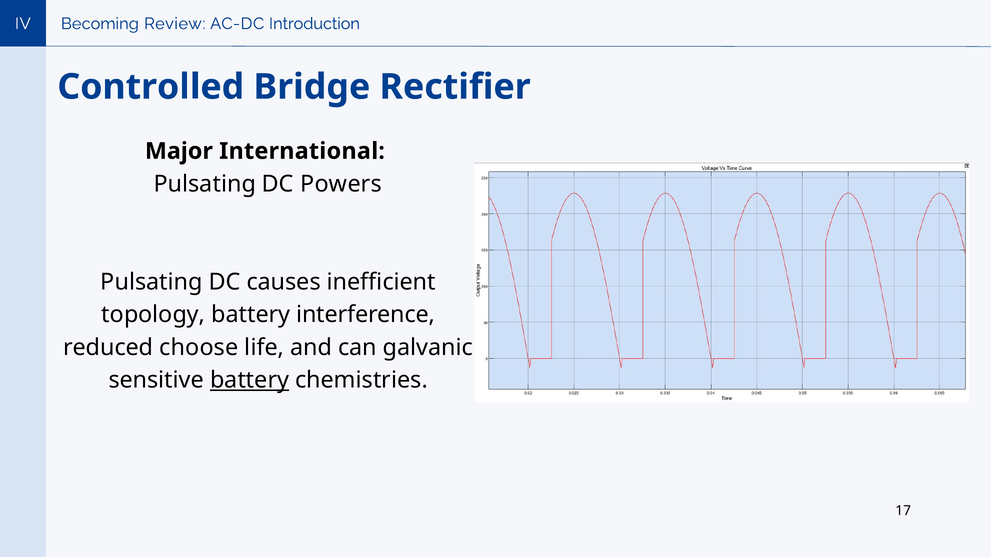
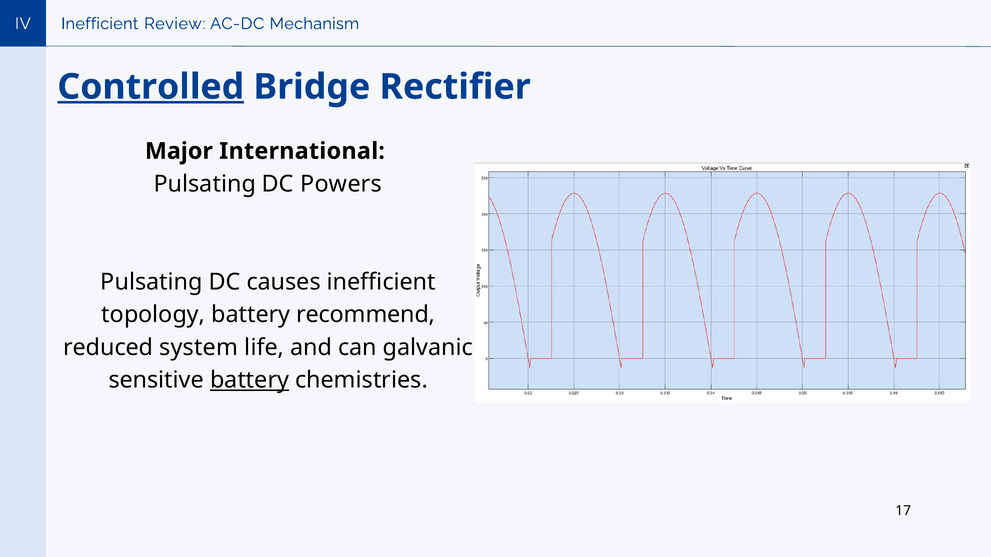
Becoming: Becoming -> Inefficient (100, 24)
Introduction: Introduction -> Mechanism (314, 24)
Controlled underline: none -> present (151, 87)
interference: interference -> recommend (366, 315)
choose: choose -> system (199, 348)
